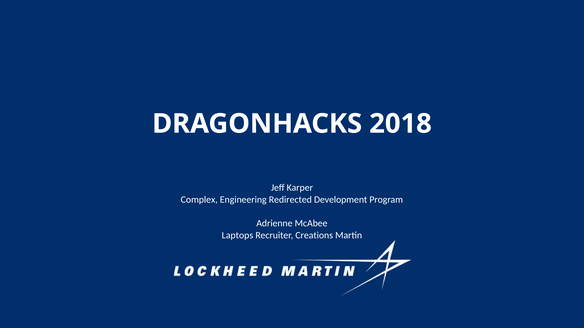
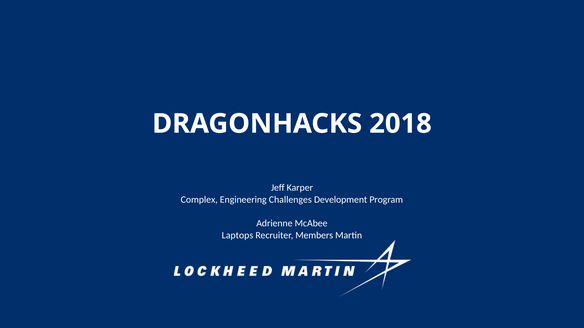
Redirected: Redirected -> Challenges (290, 200)
Creations: Creations -> Members (314, 236)
